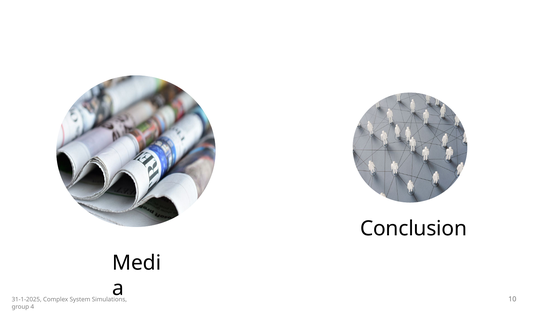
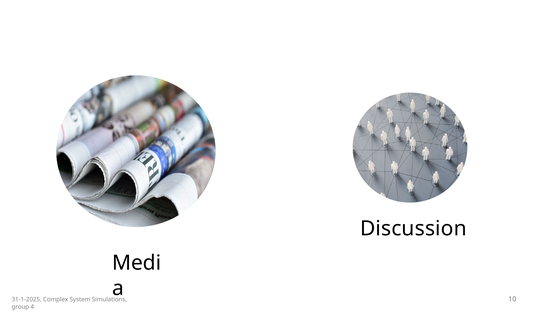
Conclusion: Conclusion -> Discussion (413, 229)
